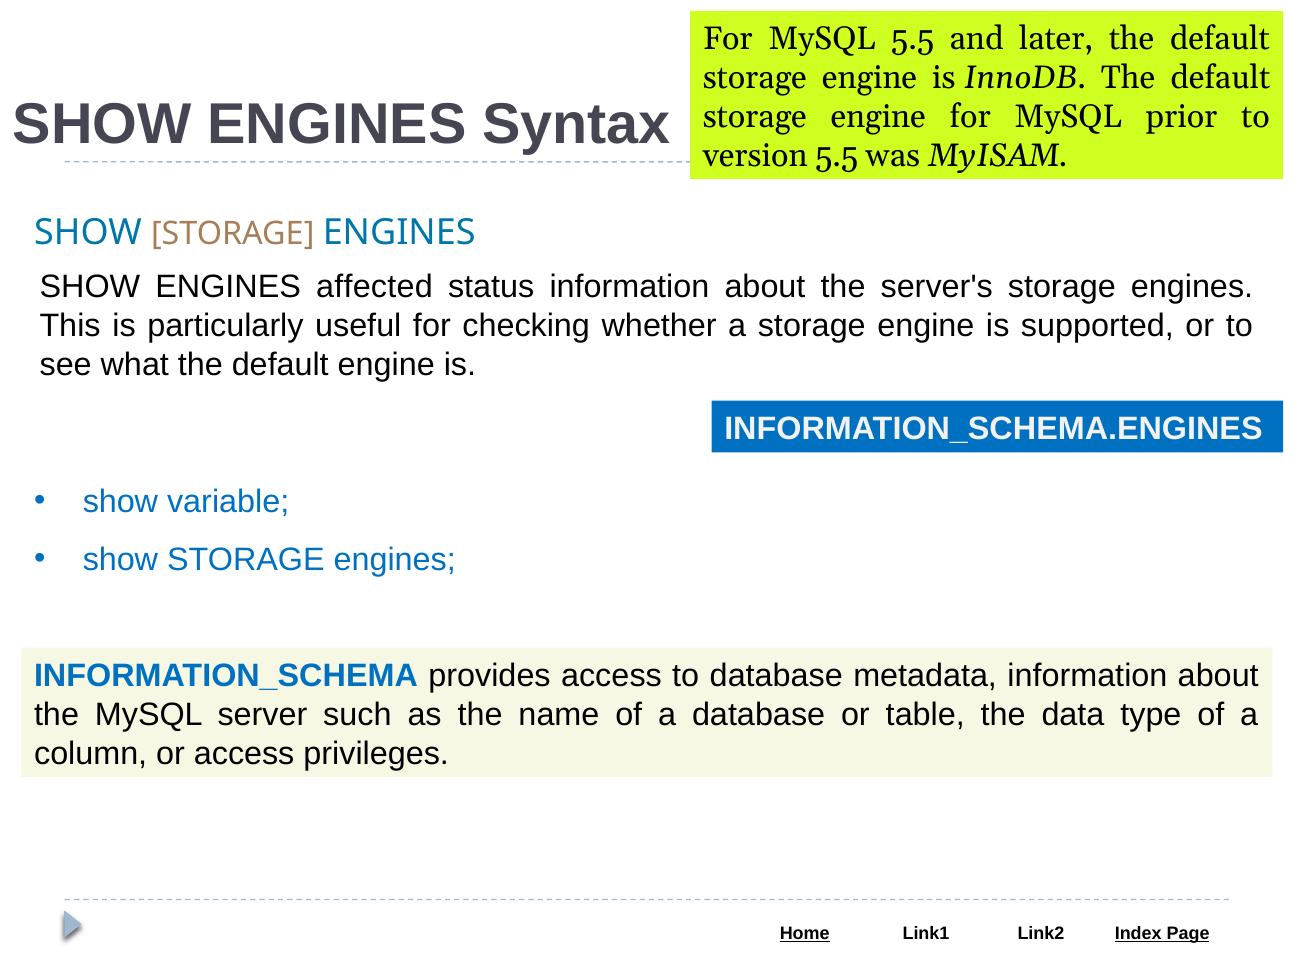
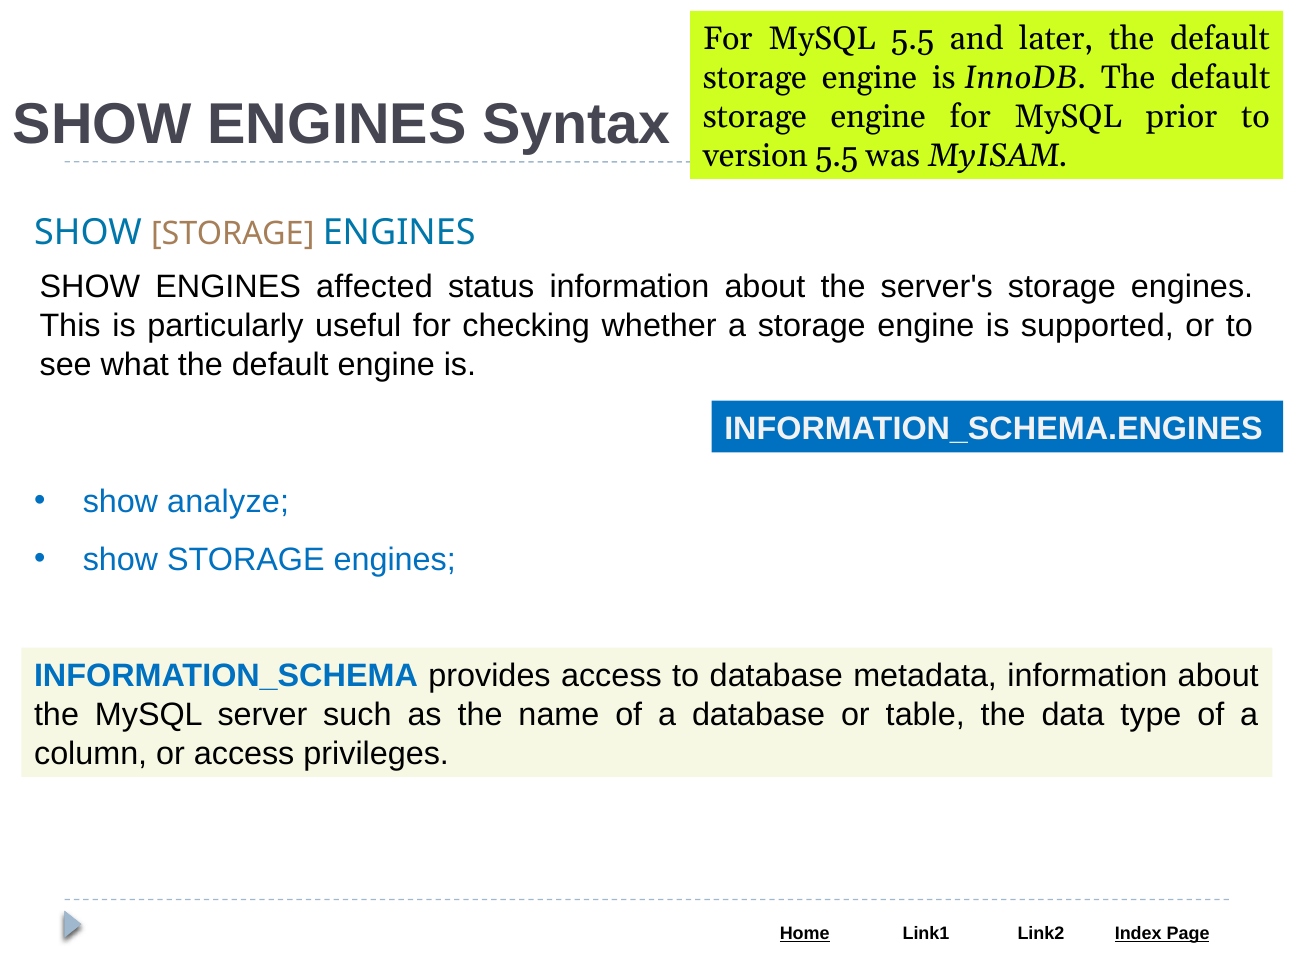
variable: variable -> analyze (228, 501)
